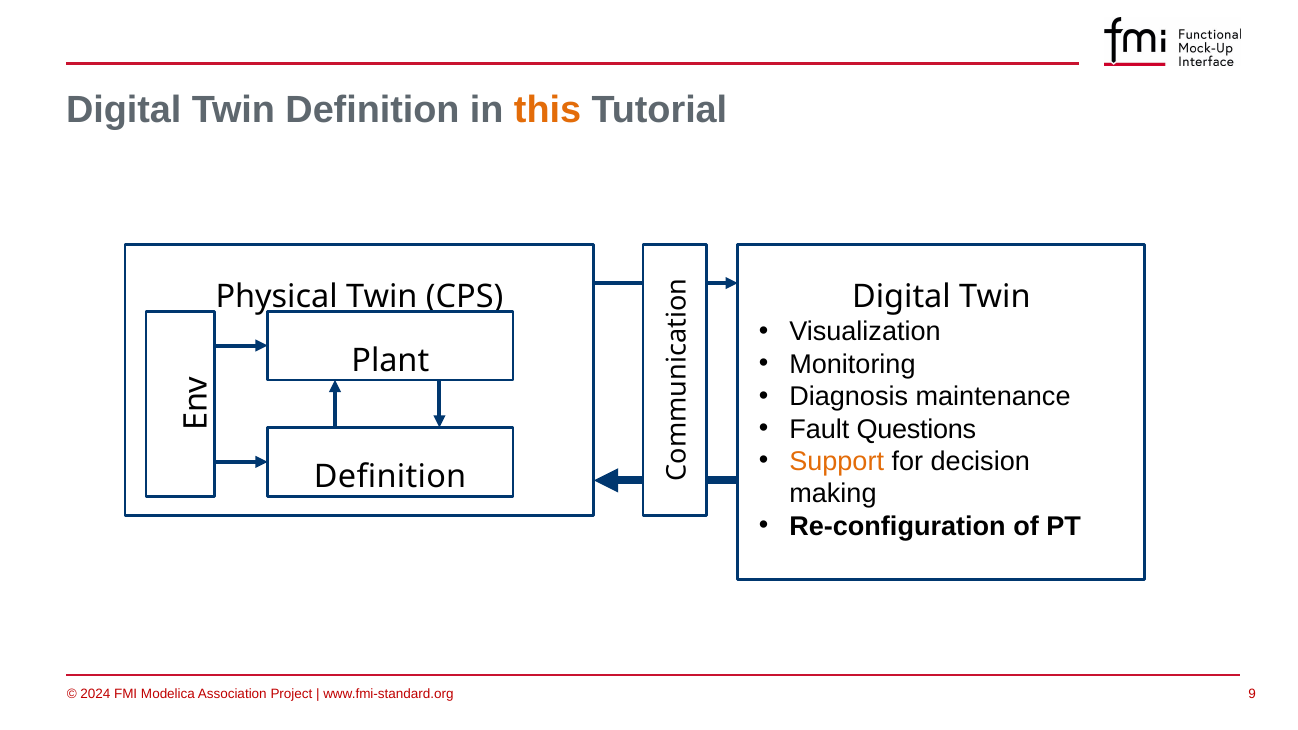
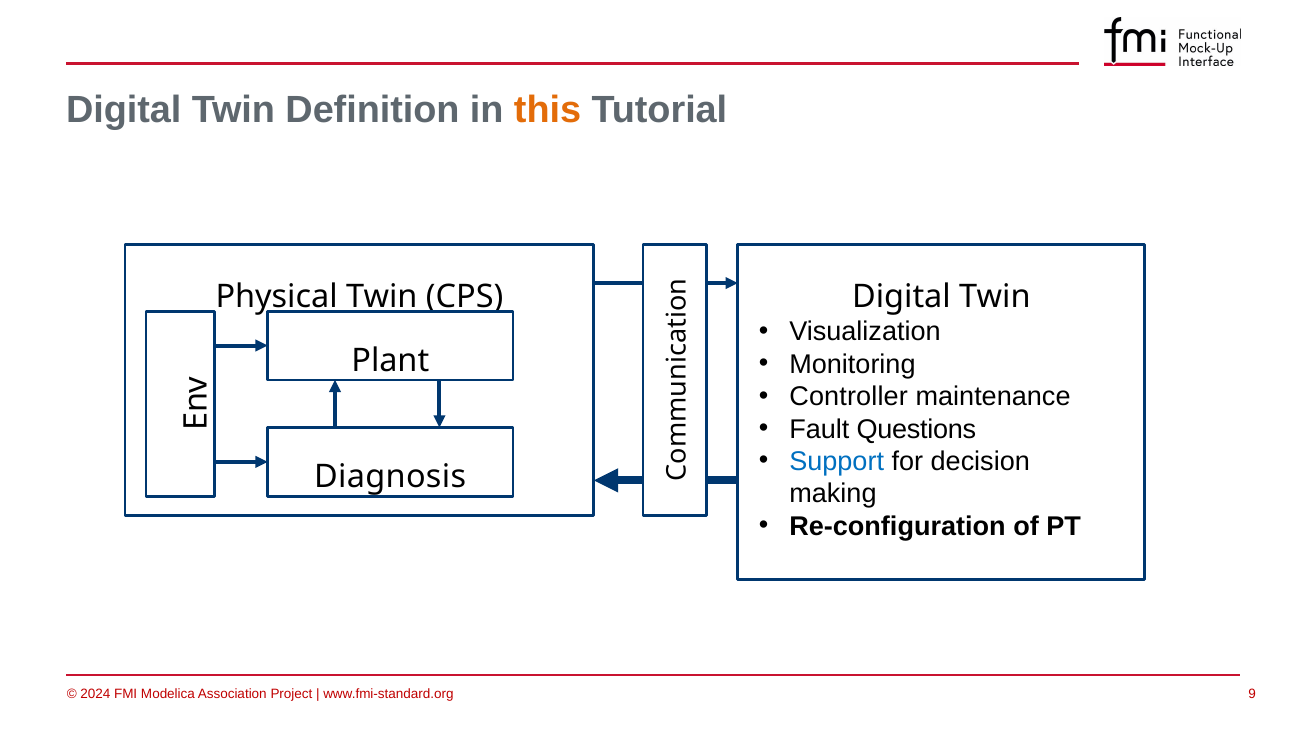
Diagnosis: Diagnosis -> Controller (849, 397)
Support colour: orange -> blue (837, 462)
Definition: Definition -> Diagnosis (390, 477)
